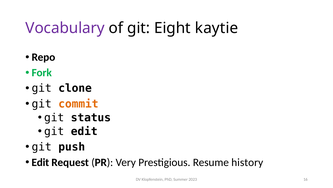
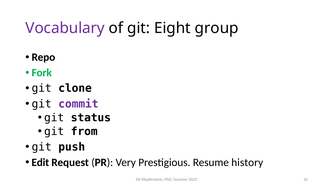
kaytie: kaytie -> group (217, 28)
commit colour: orange -> purple (78, 103)
git edit: edit -> from (84, 131)
